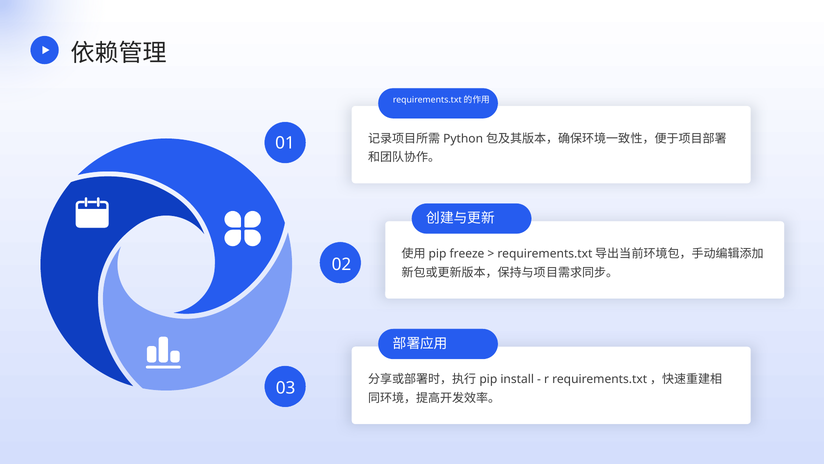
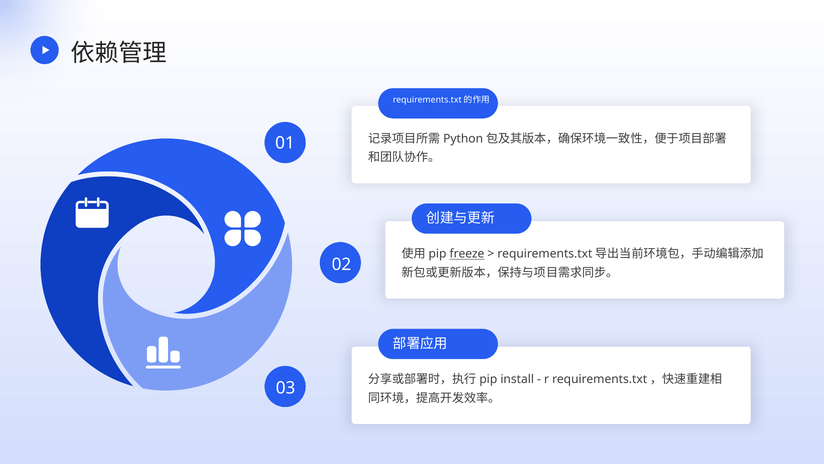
freeze underline: none -> present (467, 254)
